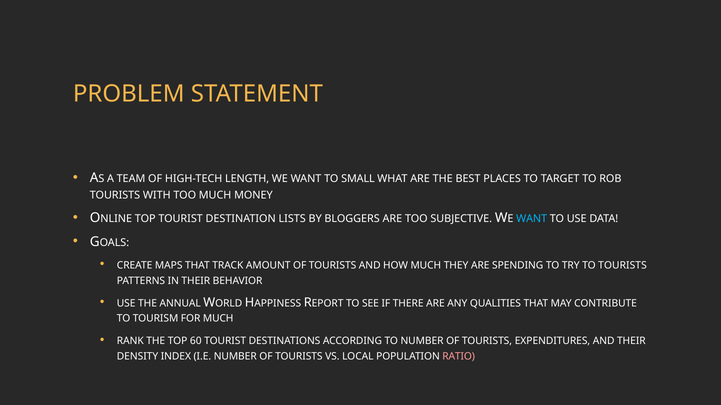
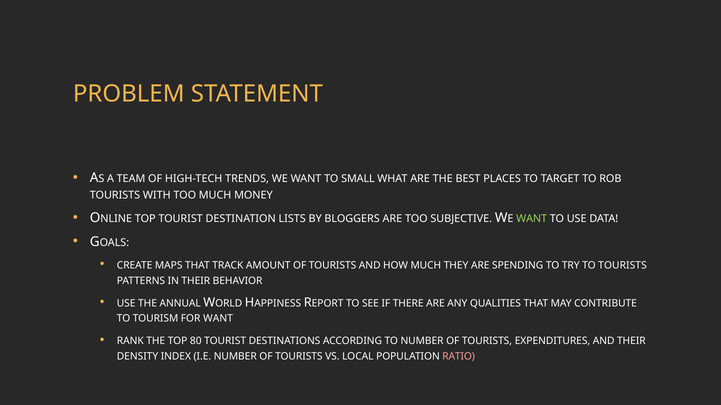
LENGTH: LENGTH -> TRENDS (247, 179)
WANT colour: light blue -> light green (532, 219)
FOR MUCH: MUCH -> WANT (218, 319)
60: 60 -> 80 (196, 342)
